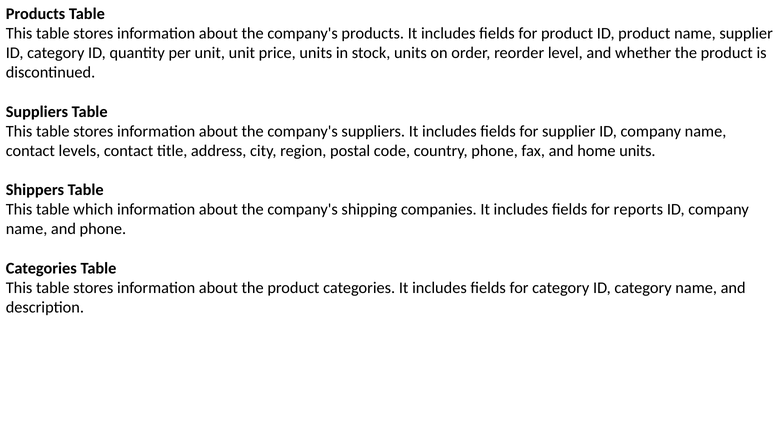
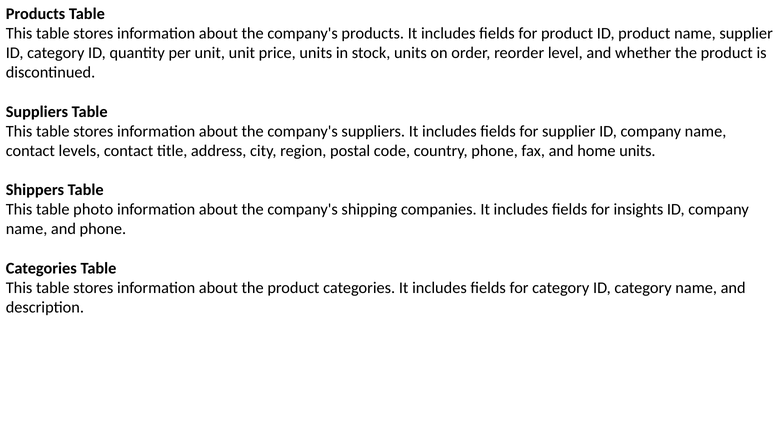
which: which -> photo (93, 209)
reports: reports -> insights (638, 209)
